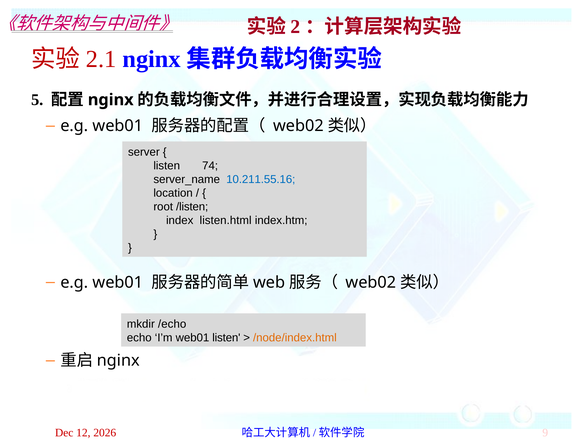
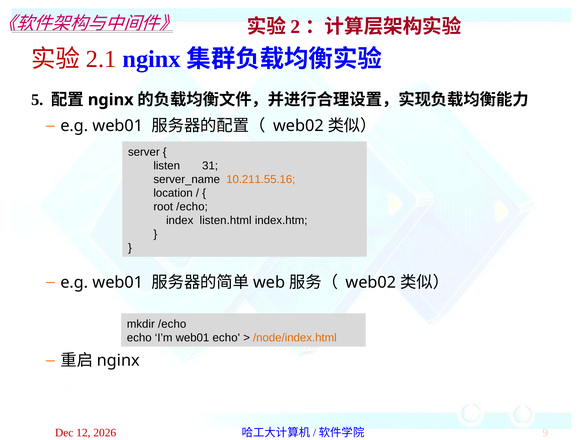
74: 74 -> 31 (210, 165)
10.211.55.16 colour: blue -> orange (261, 179)
root /listen: /listen -> /echo (192, 207)
web01 listen: listen -> echo (226, 337)
